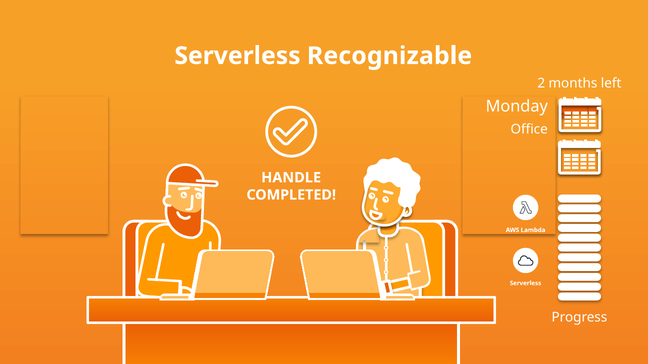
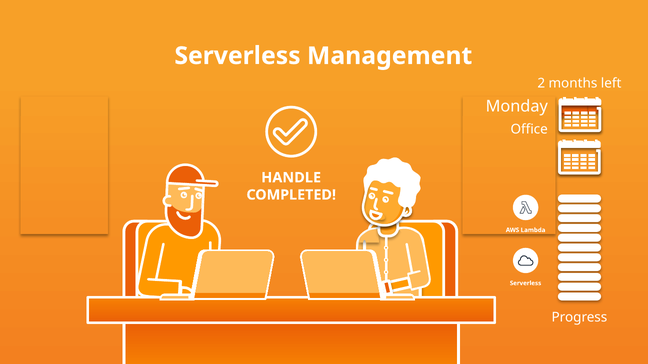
Recognizable: Recognizable -> Management (390, 56)
